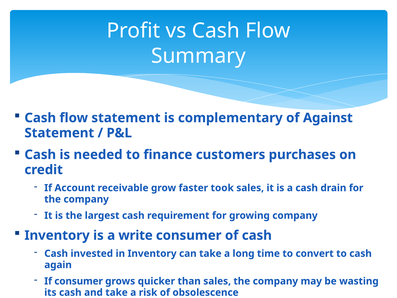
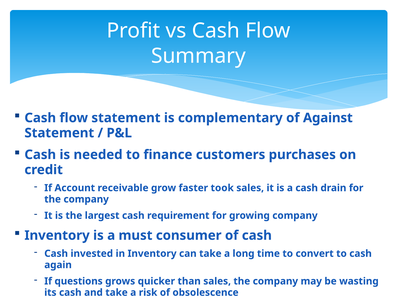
write: write -> must (135, 235)
If consumer: consumer -> questions (79, 281)
